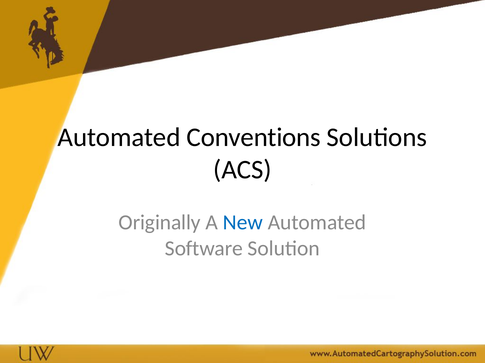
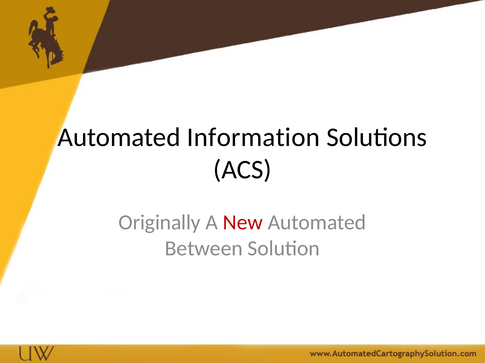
Conventions: Conventions -> Information (253, 138)
New colour: blue -> red (243, 223)
Software: Software -> Between (204, 249)
